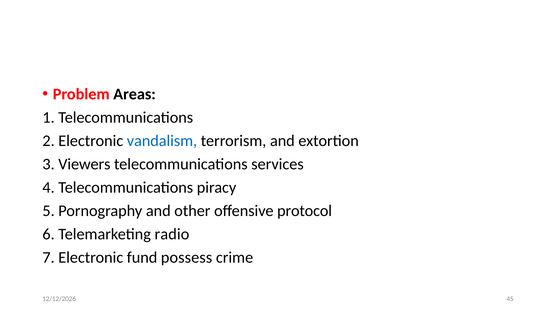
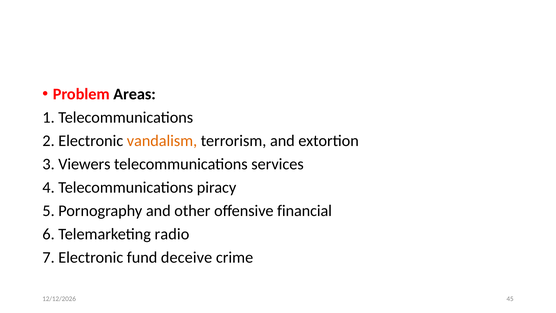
vandalism colour: blue -> orange (162, 141)
protocol: protocol -> financial (305, 211)
possess: possess -> deceive (187, 257)
